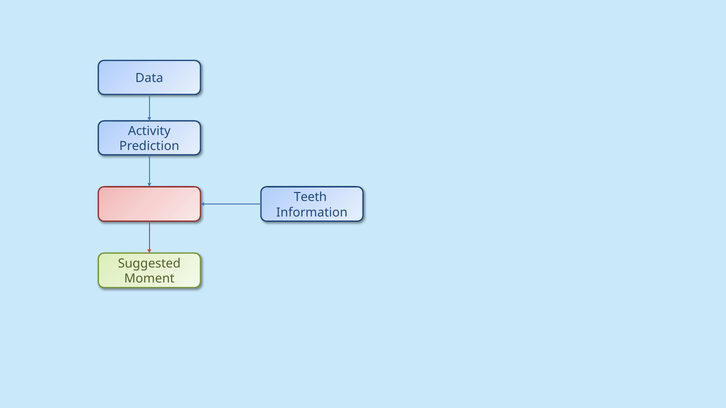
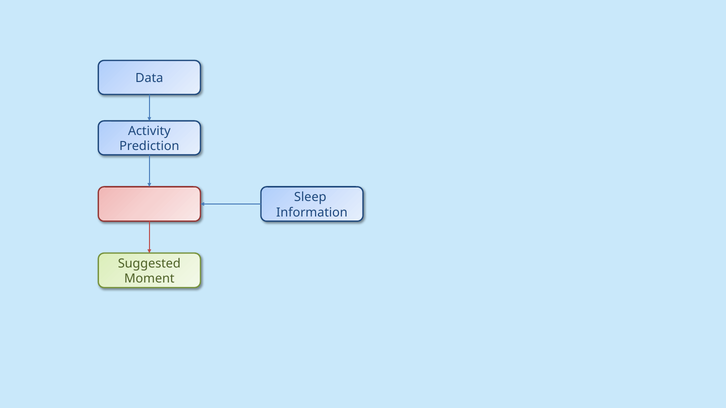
Teeth: Teeth -> Sleep (310, 197)
